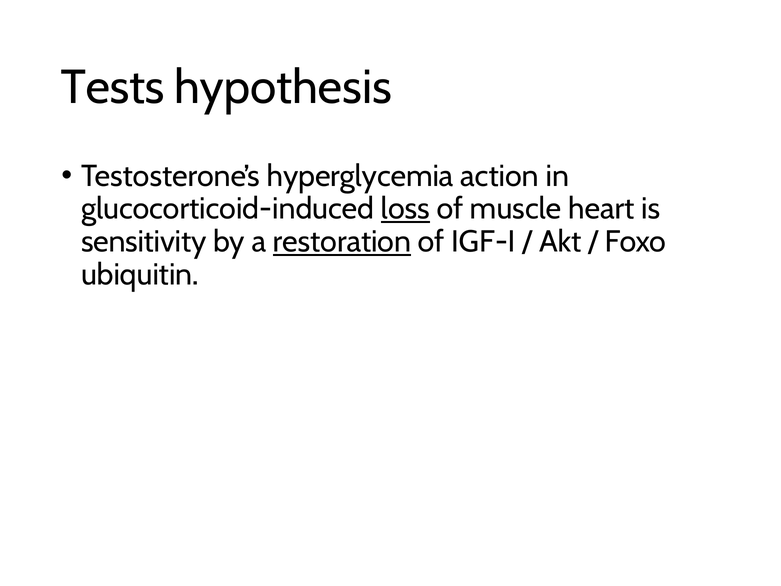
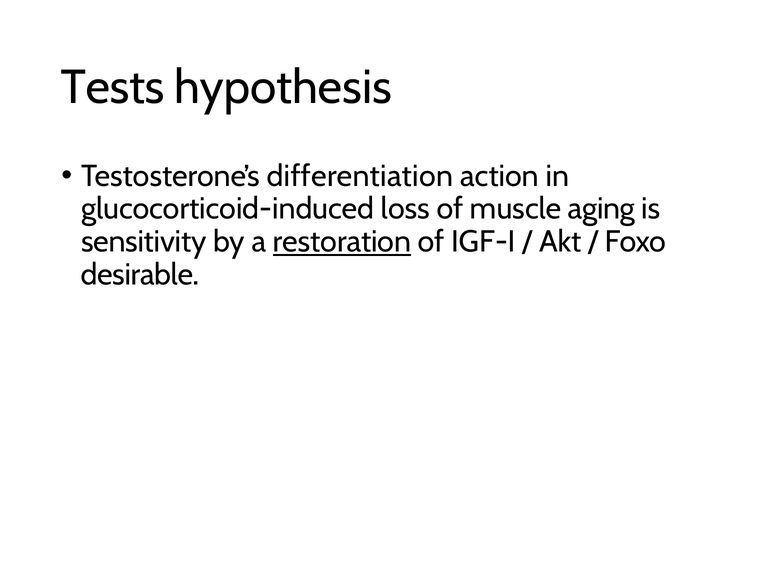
hyperglycemia: hyperglycemia -> differentiation (360, 176)
loss underline: present -> none (405, 209)
heart: heart -> aging (601, 209)
ubiquitin: ubiquitin -> desirable (140, 274)
